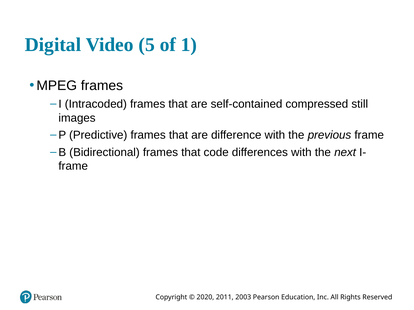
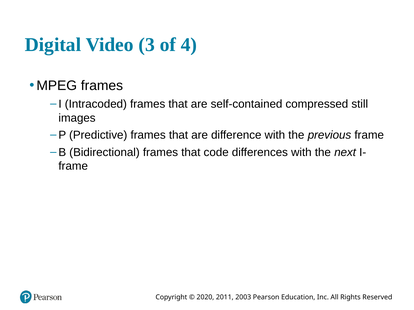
5: 5 -> 3 (147, 45)
1: 1 -> 4 (189, 45)
